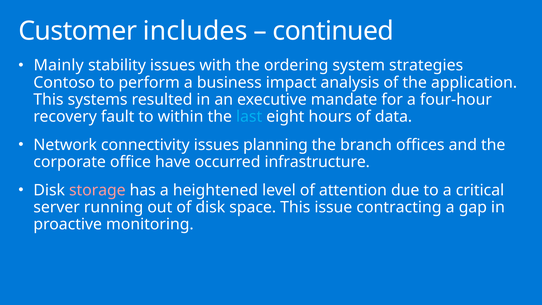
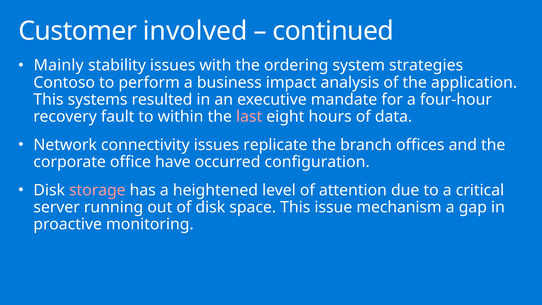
includes: includes -> involved (195, 31)
last colour: light blue -> pink (249, 117)
planning: planning -> replicate (275, 145)
infrastructure: infrastructure -> configuration (317, 162)
contracting: contracting -> mechanism (399, 207)
